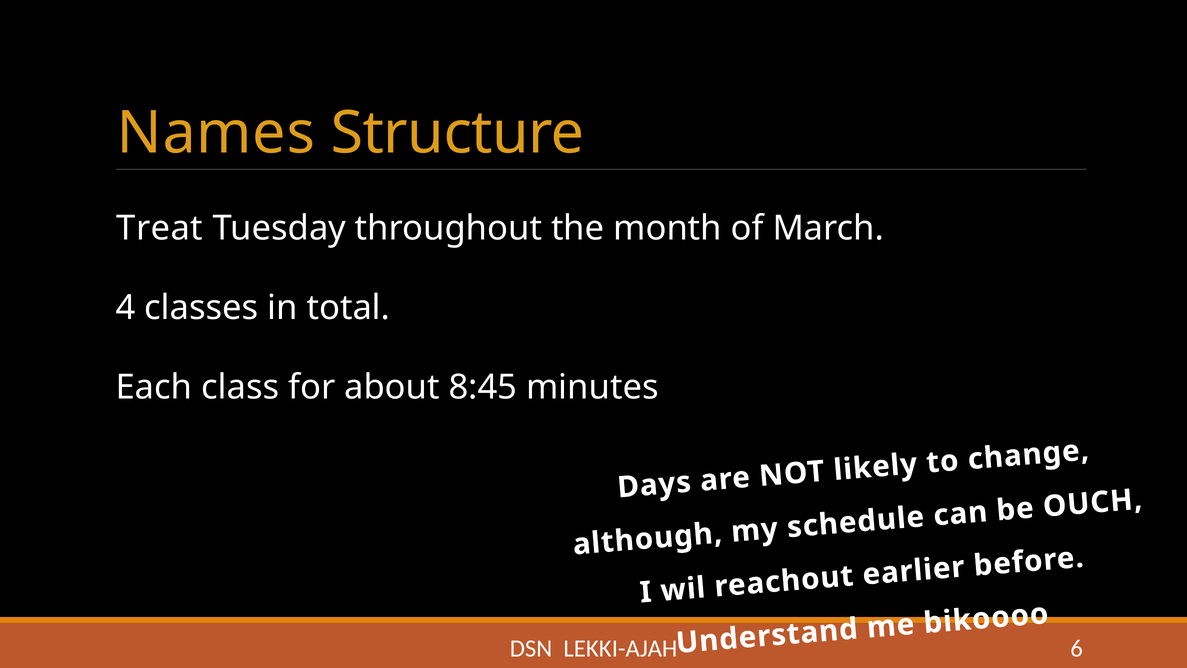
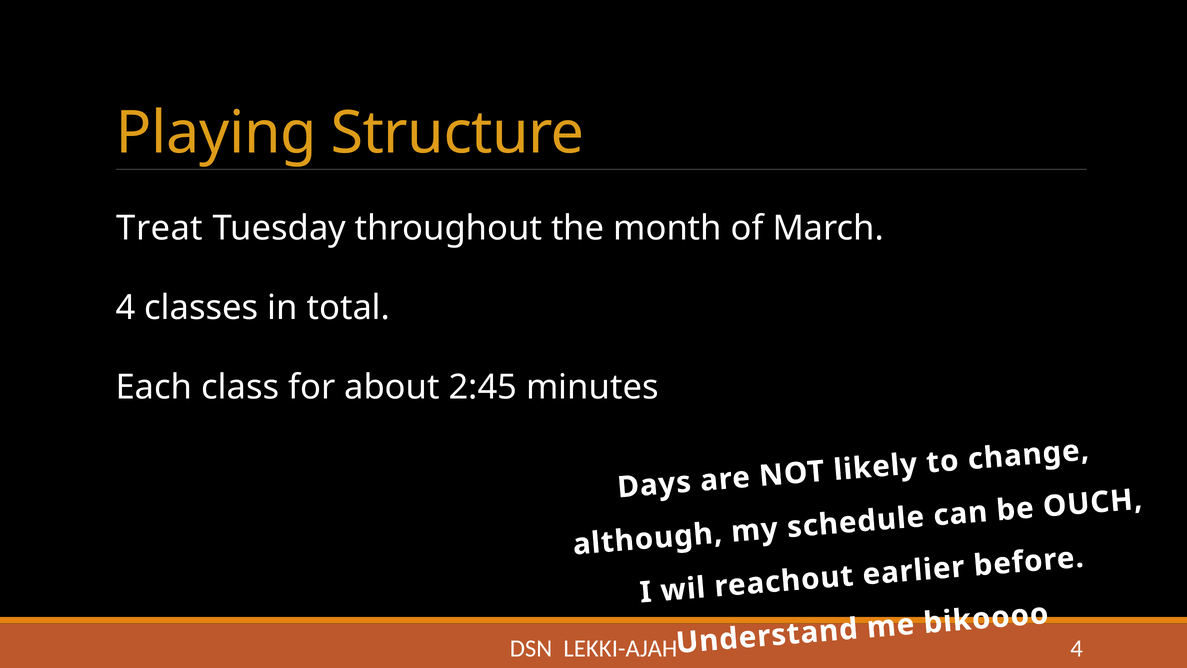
Names: Names -> Playing (216, 133)
8:45: 8:45 -> 2:45 (483, 387)
LEKKI-AJAH 6: 6 -> 4 (1077, 648)
